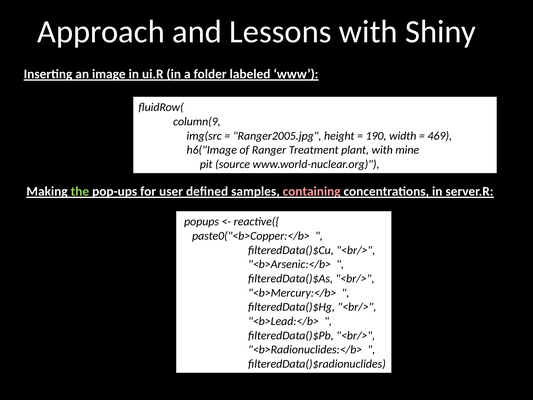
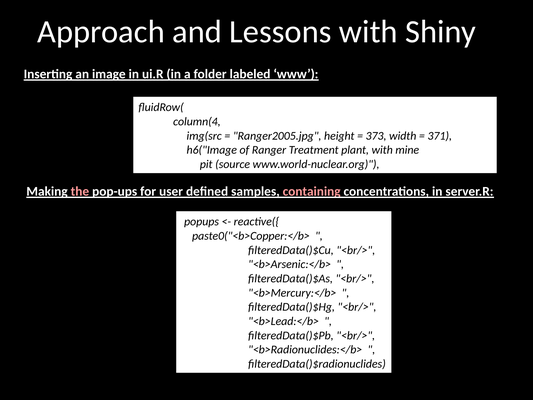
column(9: column(9 -> column(4 (197, 122)
190: 190 -> 373 (376, 136)
469: 469 -> 371 (440, 136)
the colour: light green -> pink (80, 191)
